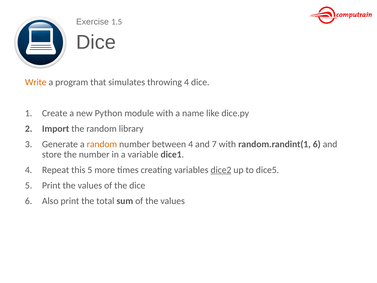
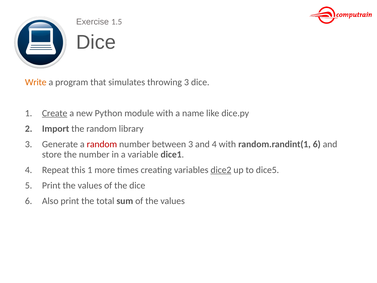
throwing 4: 4 -> 3 (187, 82)
Create underline: none -> present (55, 113)
random colour: orange -> red (102, 144)
between 4: 4 -> 3 (191, 144)
and 7: 7 -> 4 (214, 144)
this 5: 5 -> 1 (90, 170)
